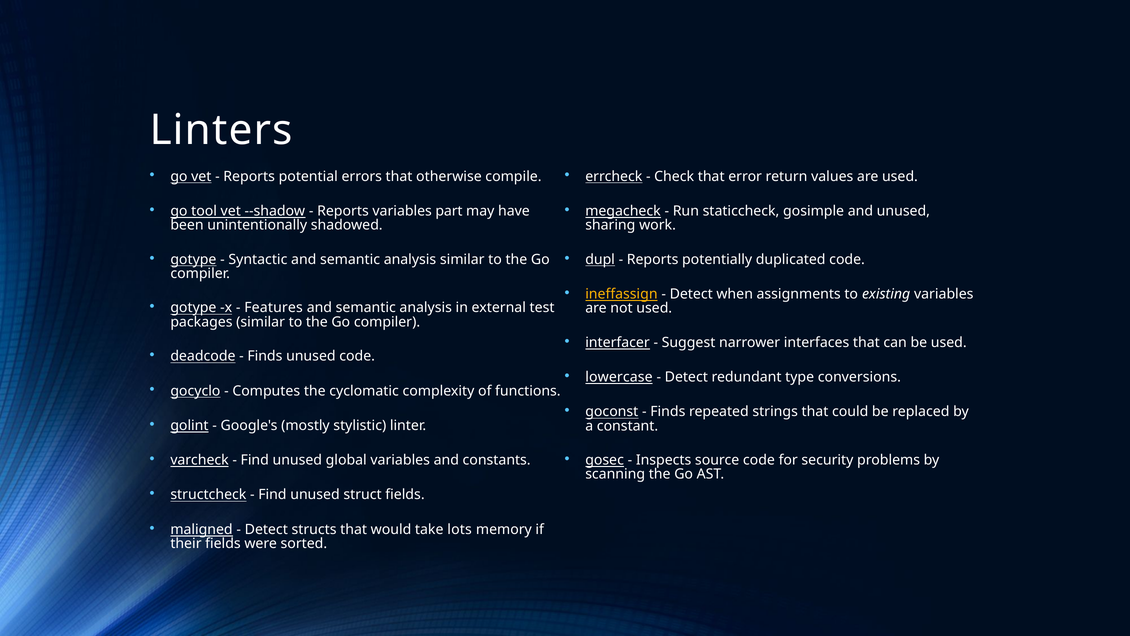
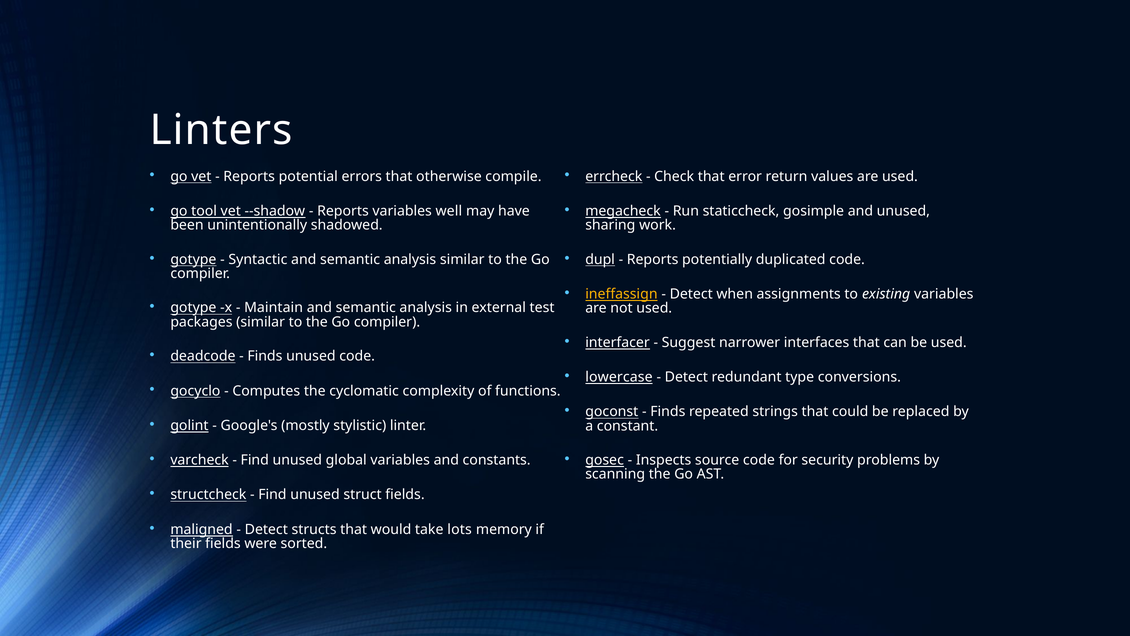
part: part -> well (449, 211)
Features: Features -> Maintain (274, 308)
